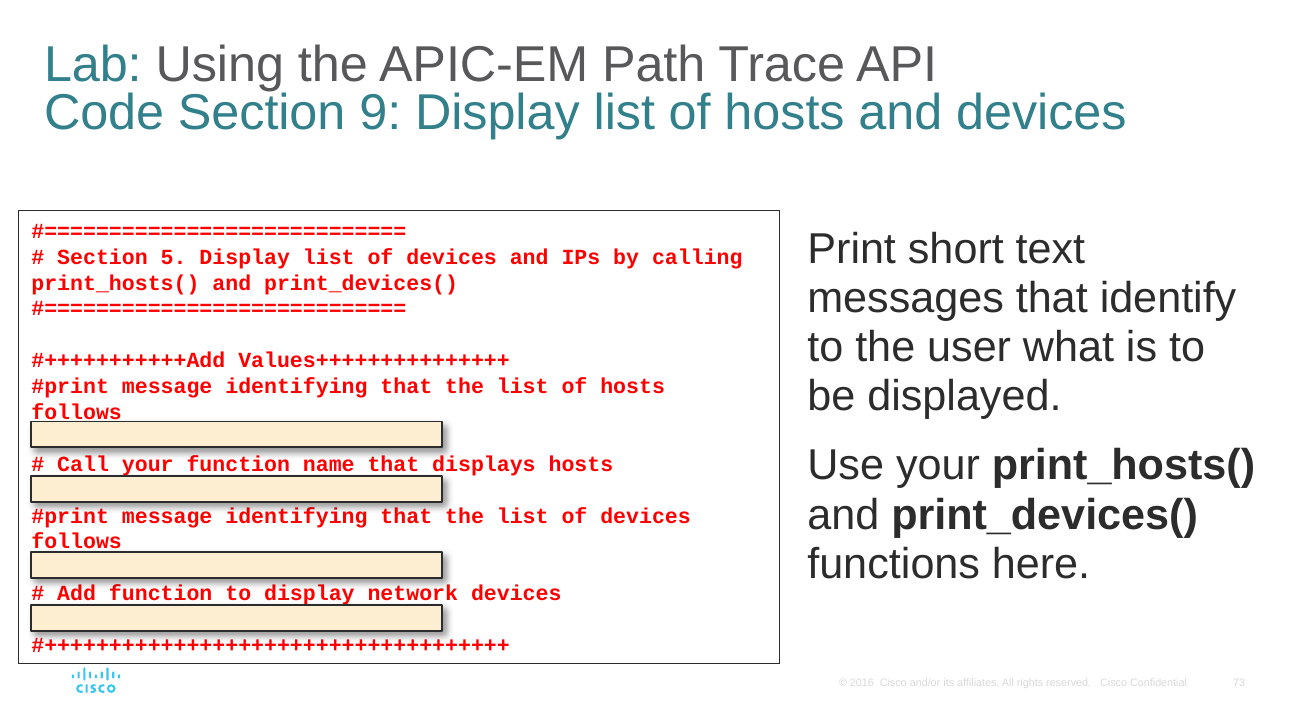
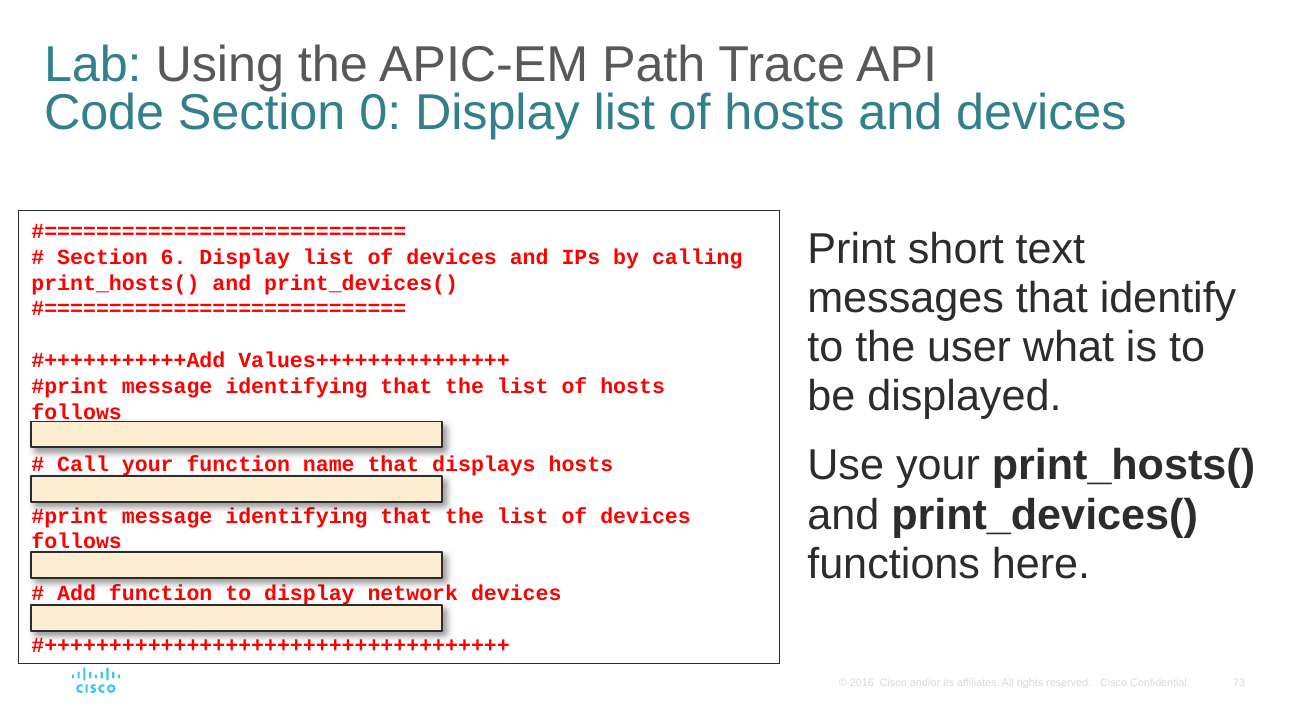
9: 9 -> 0 (380, 113)
5: 5 -> 6 (174, 257)
